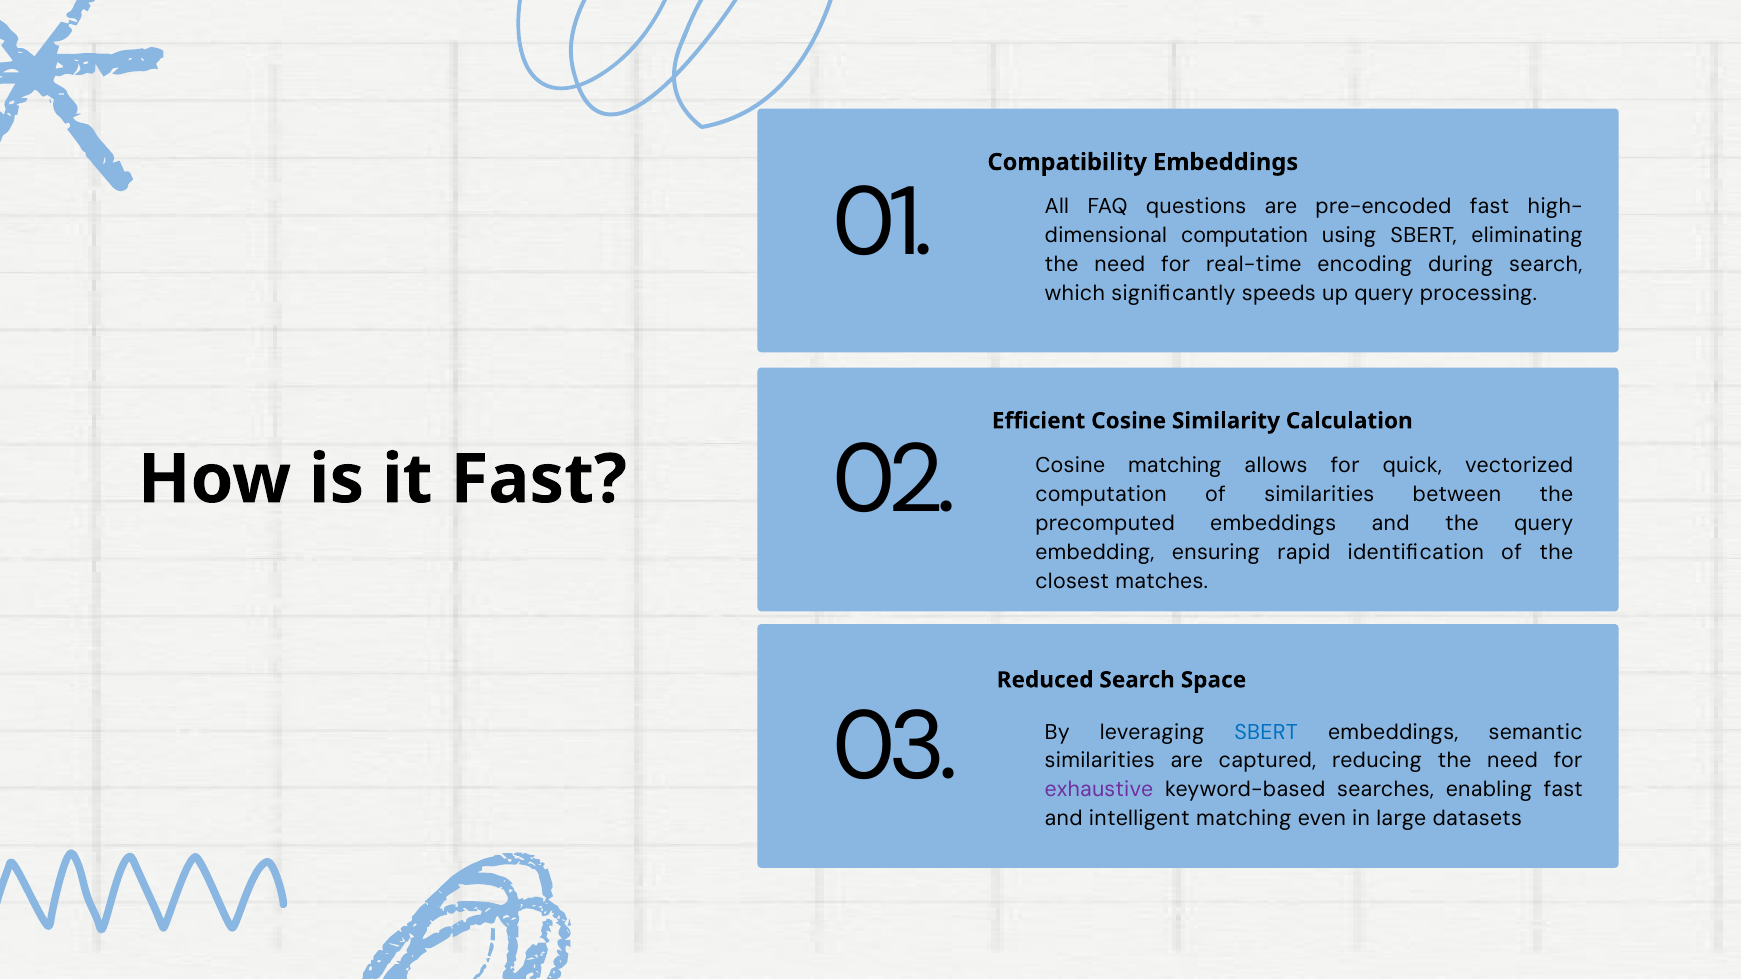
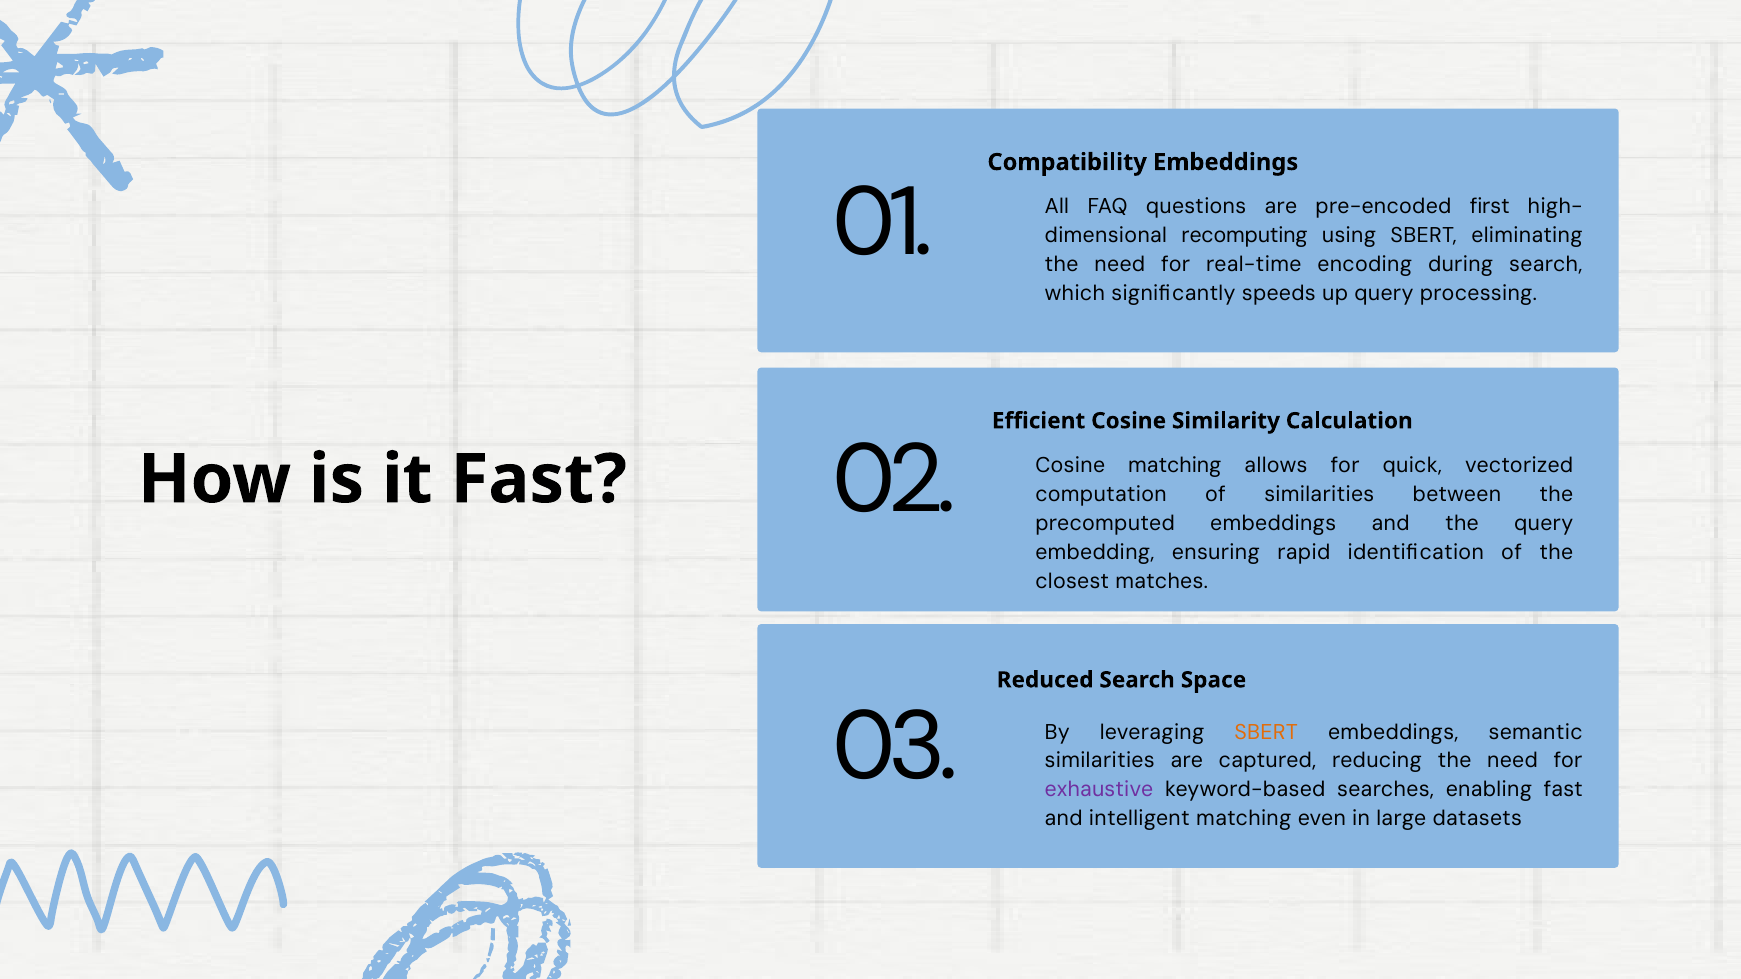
pre-encoded fast: fast -> first (1490, 207)
computation: computation -> recomputing (1245, 236)
SBERT colour: blue -> orange (1266, 732)
